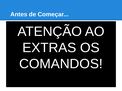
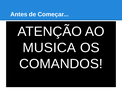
EXTRAS: EXTRAS -> MUSICA (49, 48)
